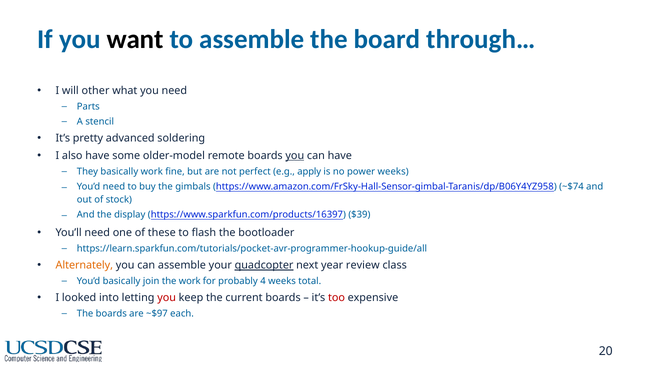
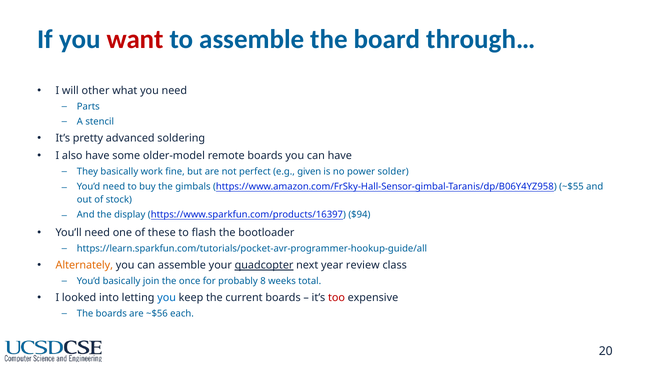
want colour: black -> red (135, 39)
you underline: present -> none (295, 156)
apply: apply -> given (309, 172)
power weeks: weeks -> solder (393, 172)
~$74: ~$74 -> ~$55 (571, 187)
$39: $39 -> $94 (359, 215)
the work: work -> once (190, 281)
4: 4 -> 8 (263, 281)
you colour: red -> blue (167, 298)
~$97: ~$97 -> ~$56 (157, 314)
